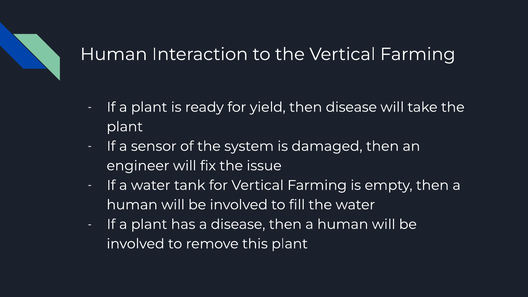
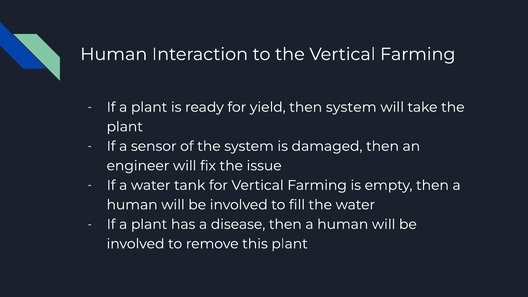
then disease: disease -> system (351, 107)
